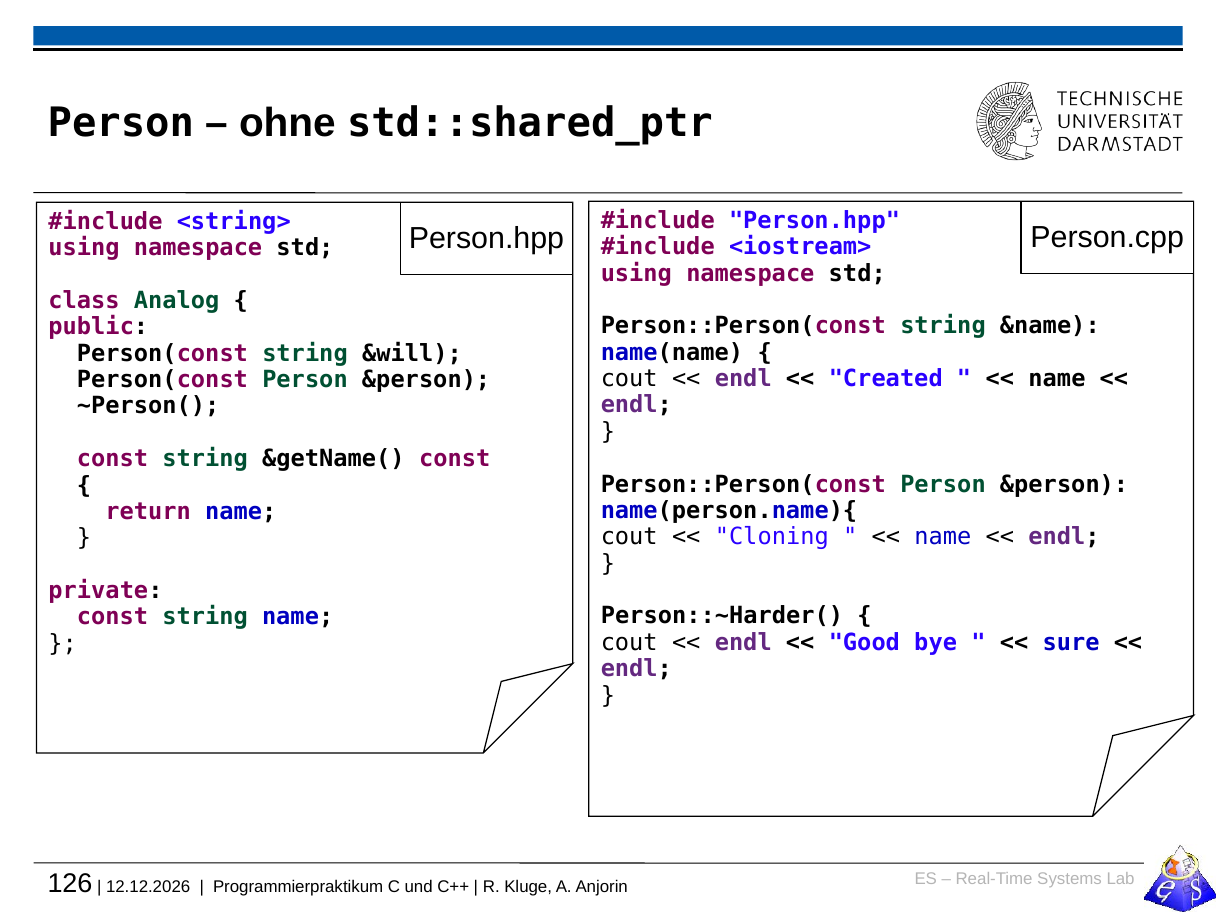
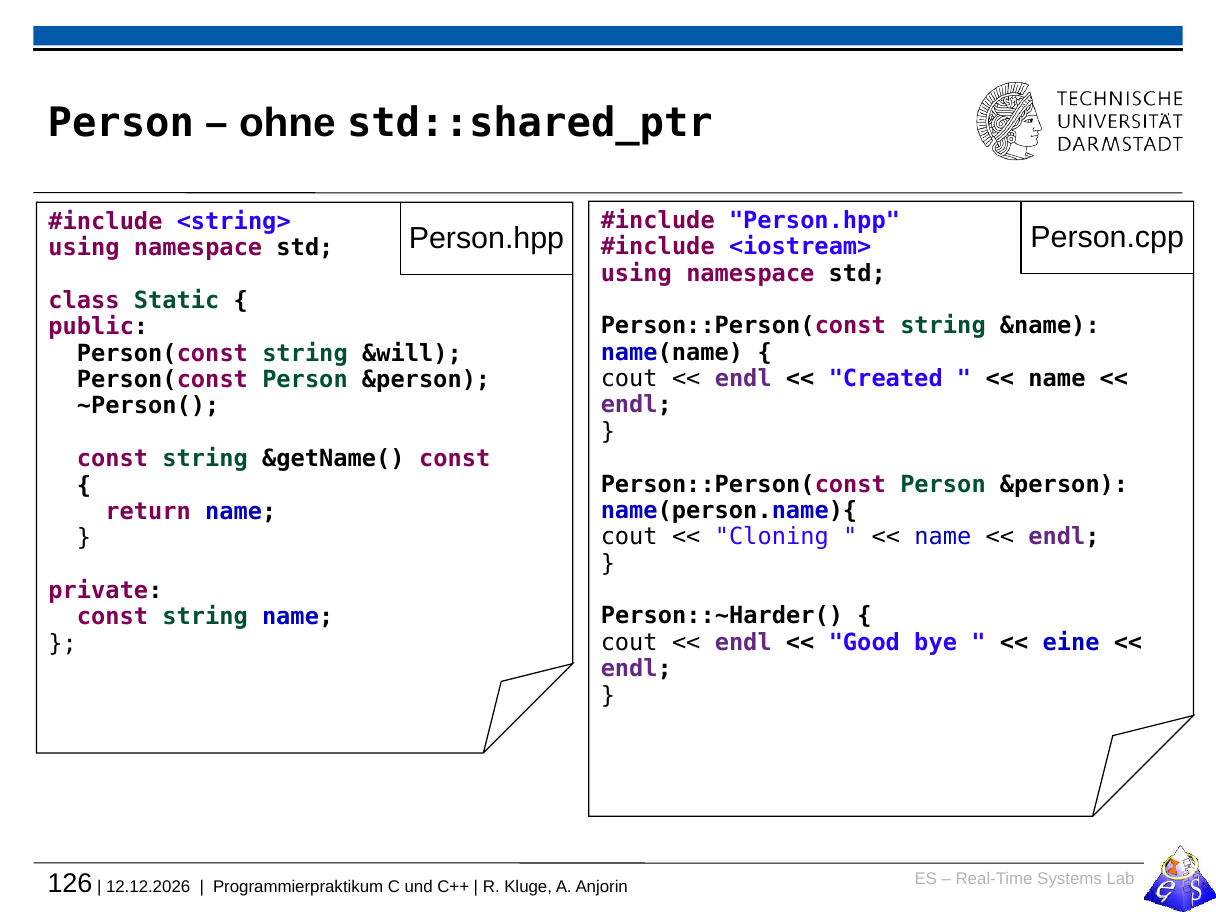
Analog: Analog -> Static (177, 301)
sure: sure -> eine (1071, 643)
